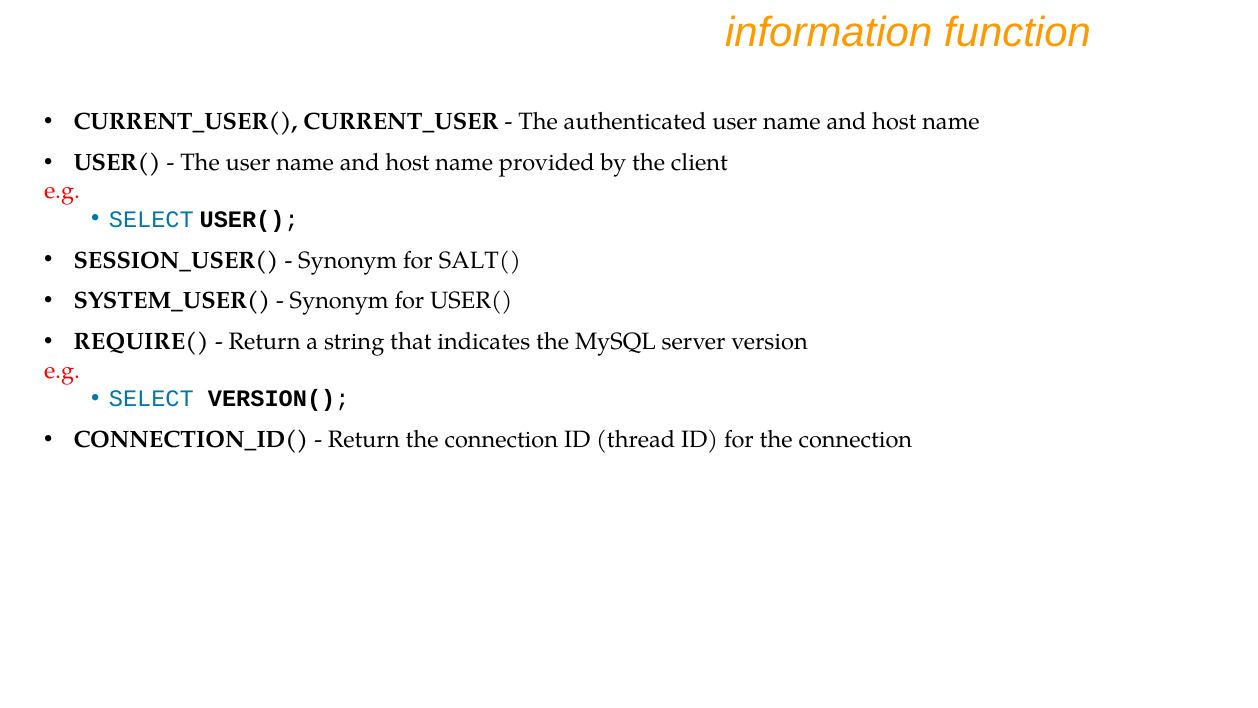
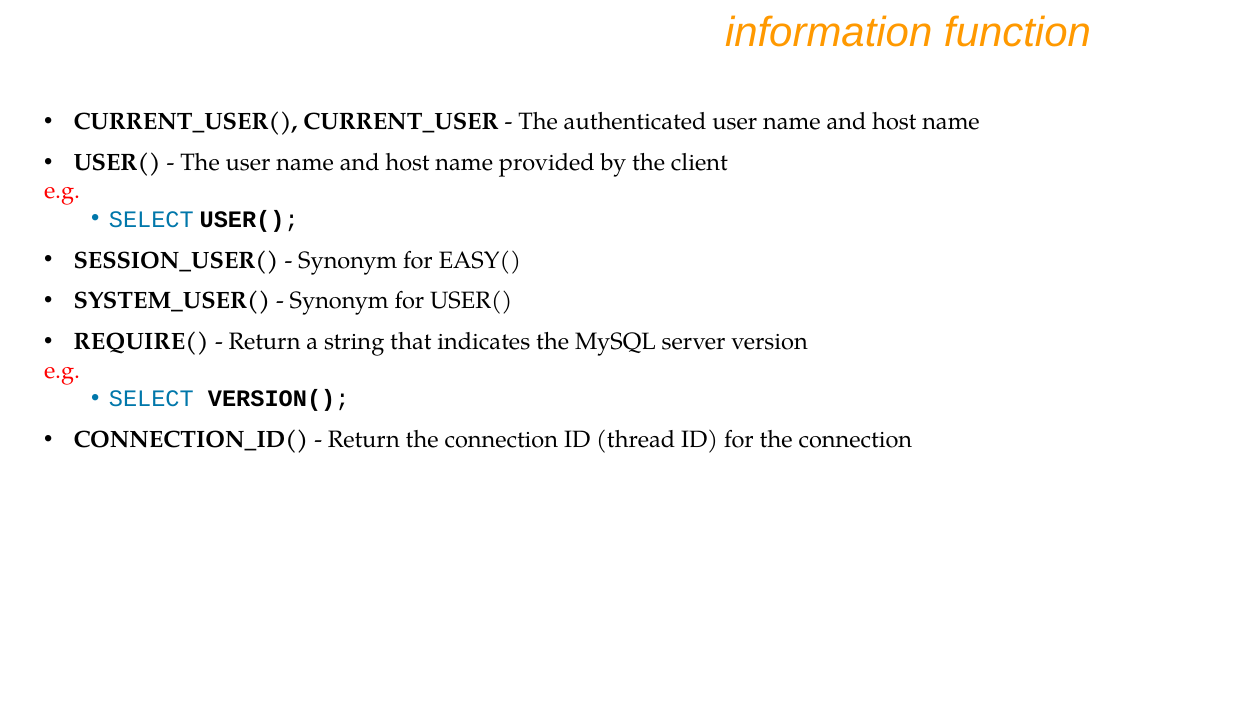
SALT(: SALT( -> EASY( (480, 260)
